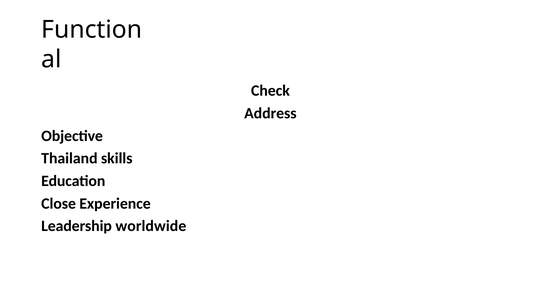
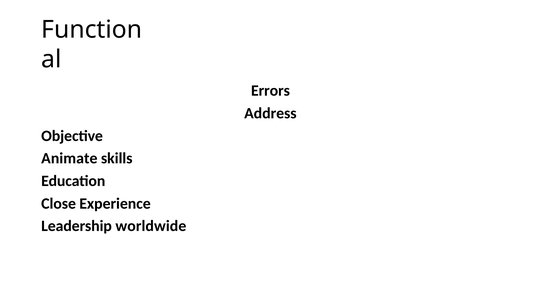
Check: Check -> Errors (270, 91)
Thailand: Thailand -> Animate (69, 159)
